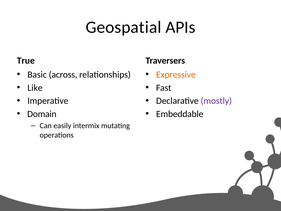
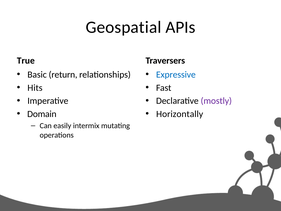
across: across -> return (63, 75)
Expressive colour: orange -> blue (176, 75)
Like: Like -> Hits (35, 88)
Embeddable: Embeddable -> Horizontally (180, 114)
